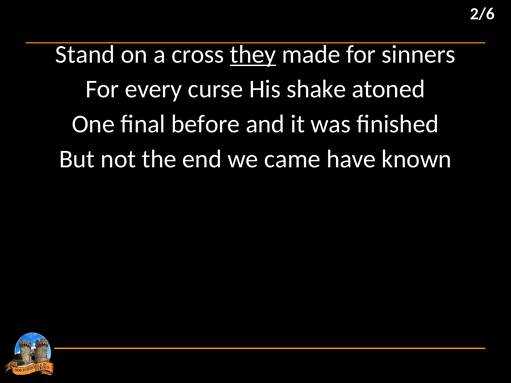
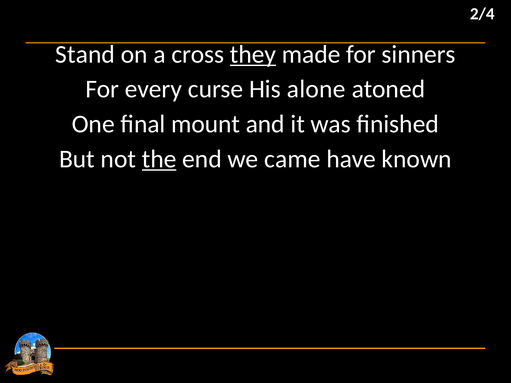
2/6: 2/6 -> 2/4 (482, 14)
shake: shake -> alone (316, 89)
before: before -> mount (206, 124)
the underline: none -> present (159, 159)
